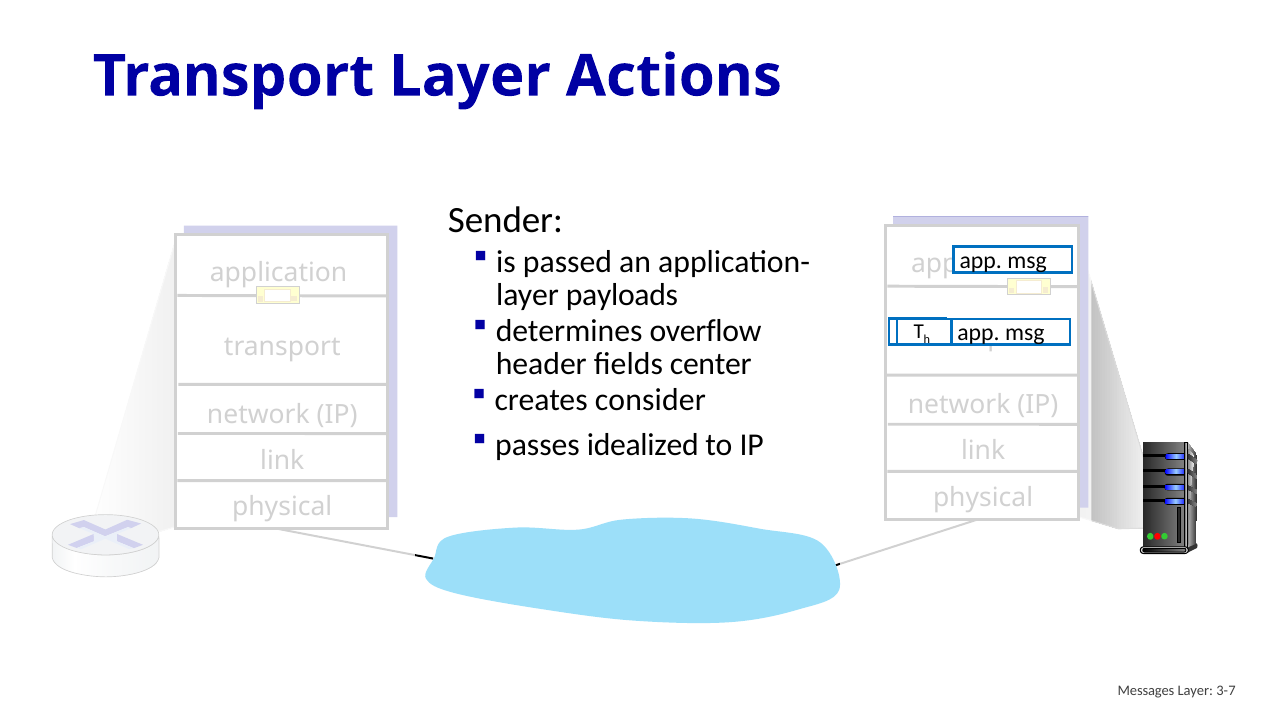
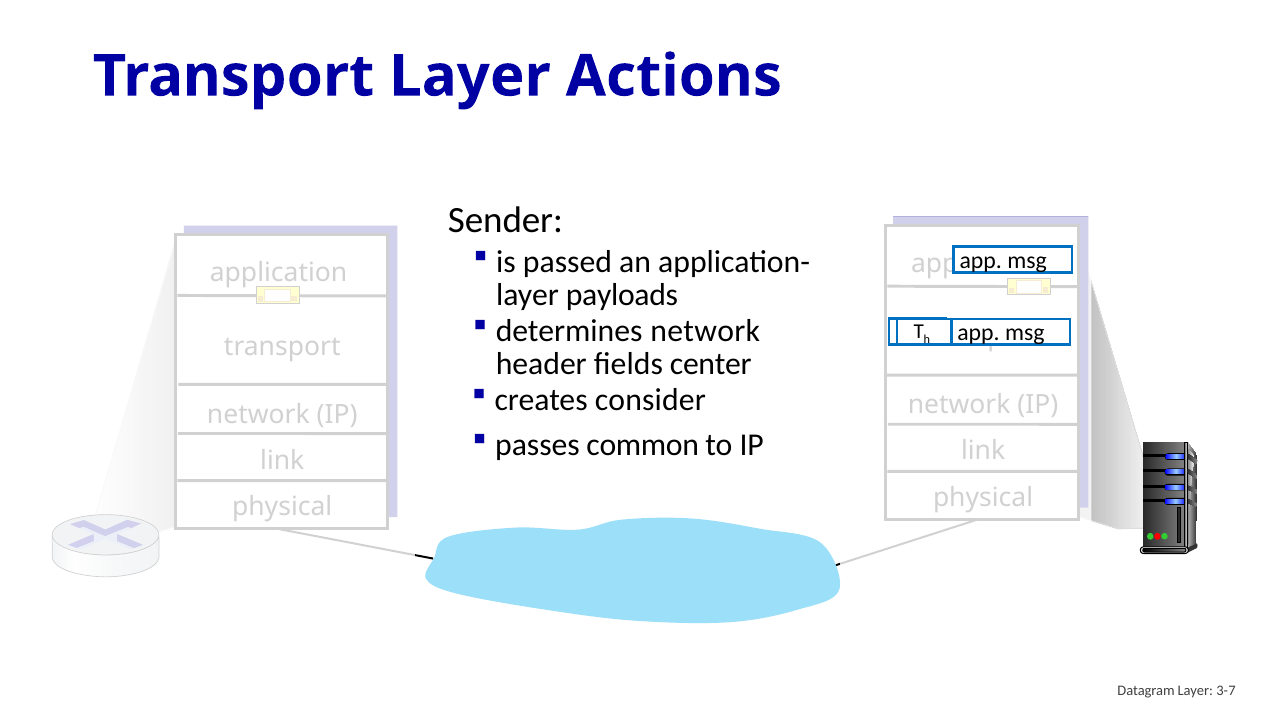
determines overflow: overflow -> network (705, 331)
idealized: idealized -> common (643, 445)
Messages: Messages -> Datagram (1146, 690)
